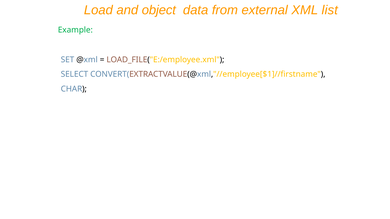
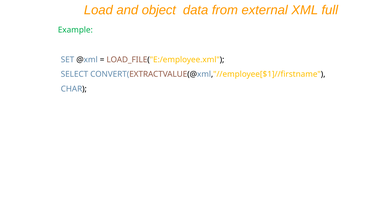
list: list -> full (330, 10)
